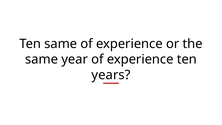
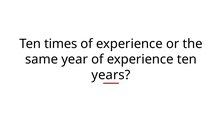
Ten same: same -> times (61, 44)
